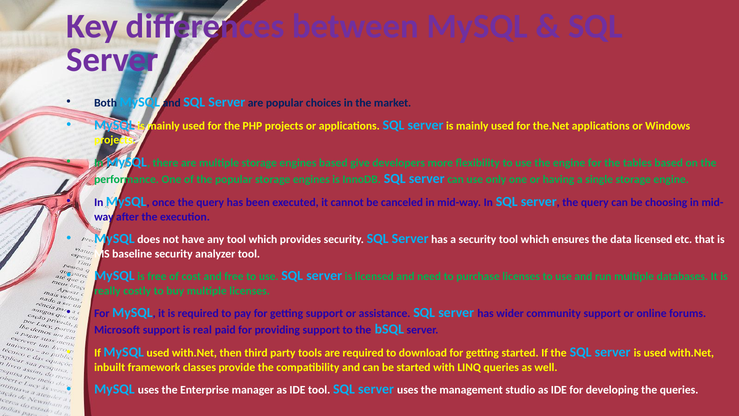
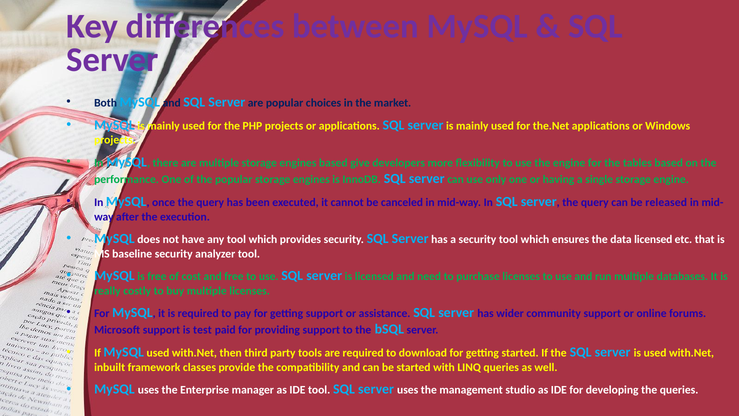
choosing: choosing -> released (666, 202)
real: real -> test (202, 330)
